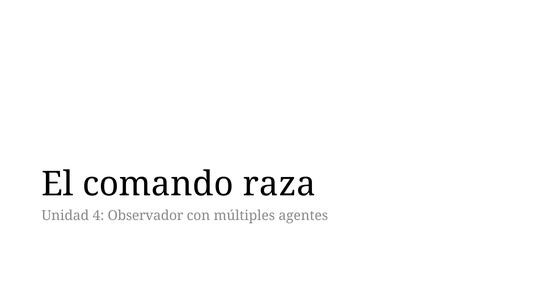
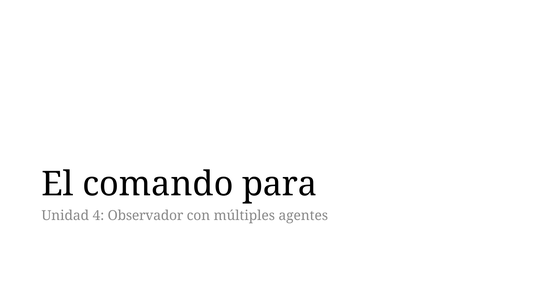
raza: raza -> para (280, 184)
